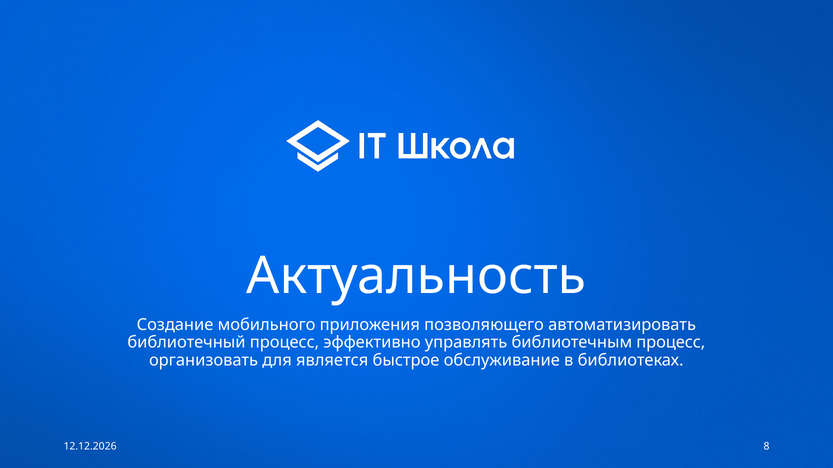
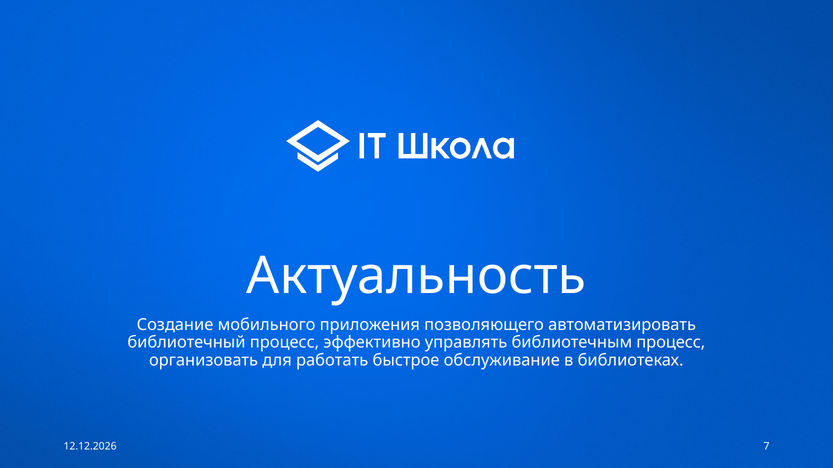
является: является -> работать (332, 361)
8: 8 -> 7 (767, 447)
